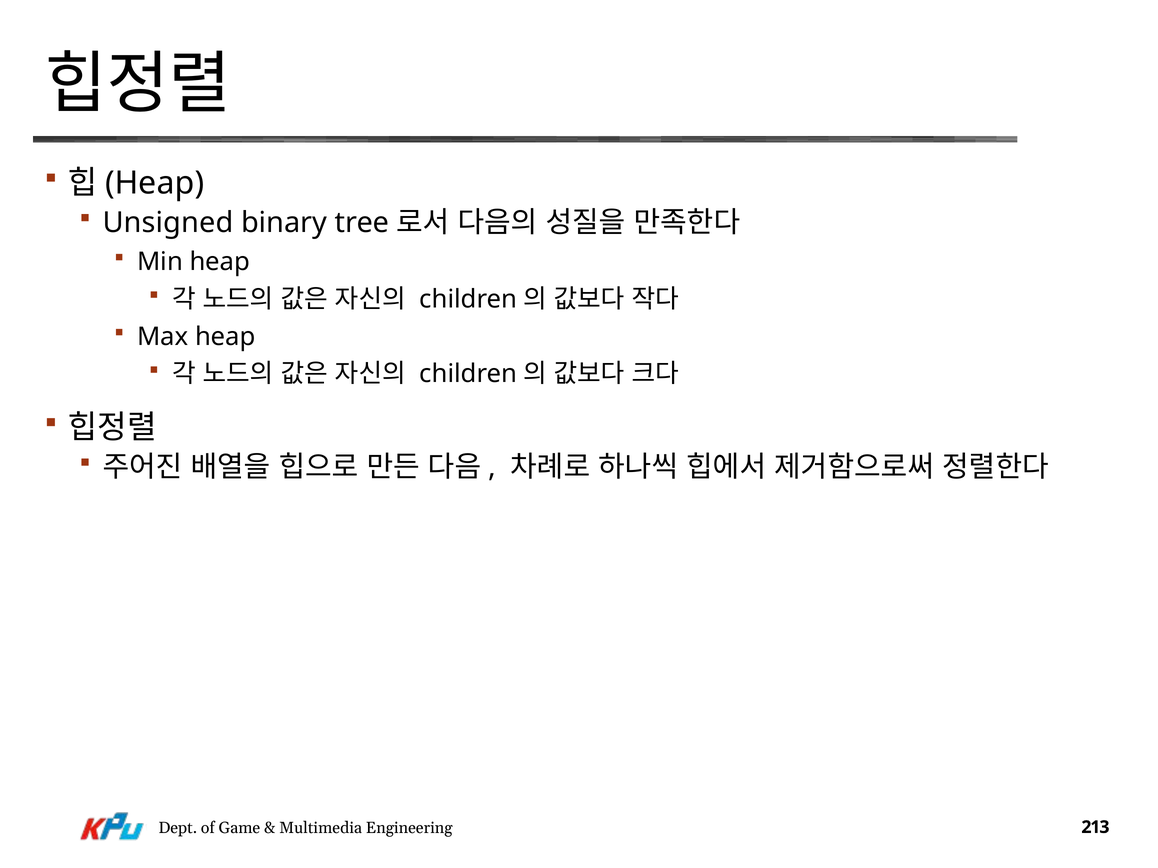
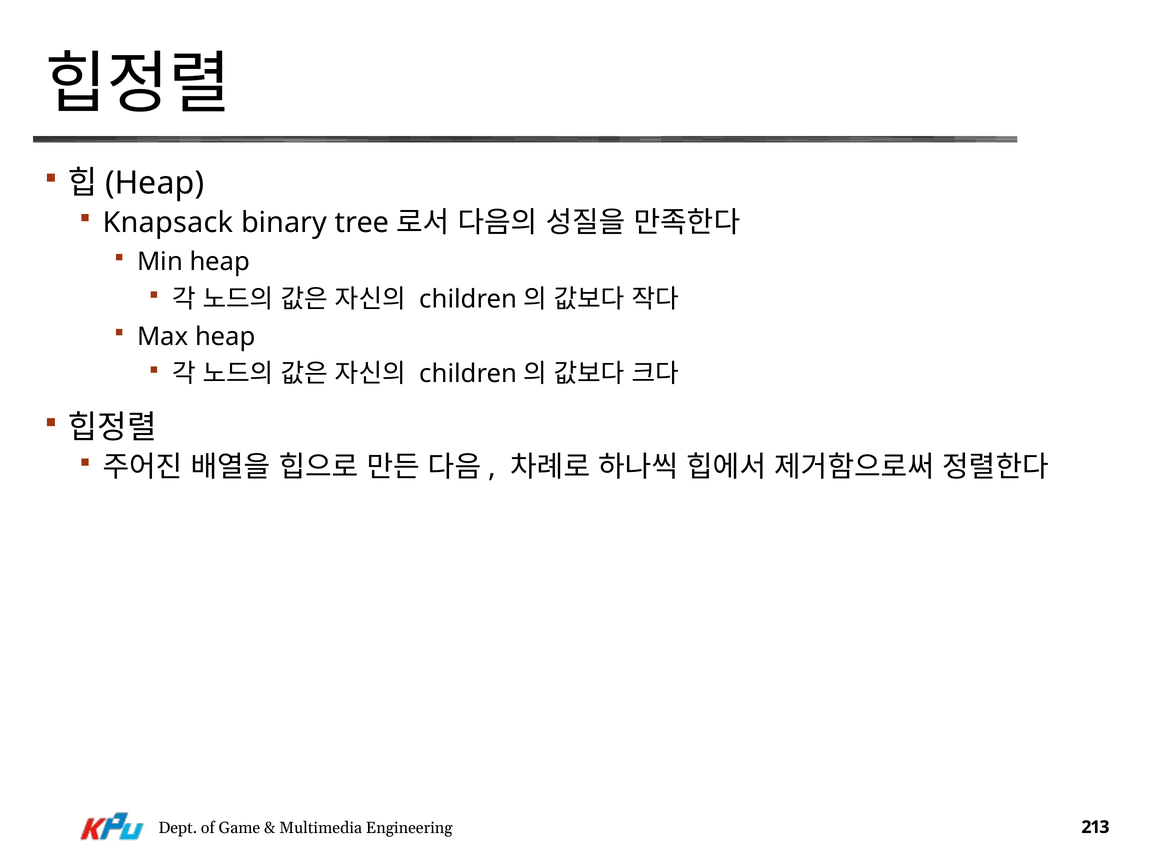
Unsigned: Unsigned -> Knapsack (168, 223)
